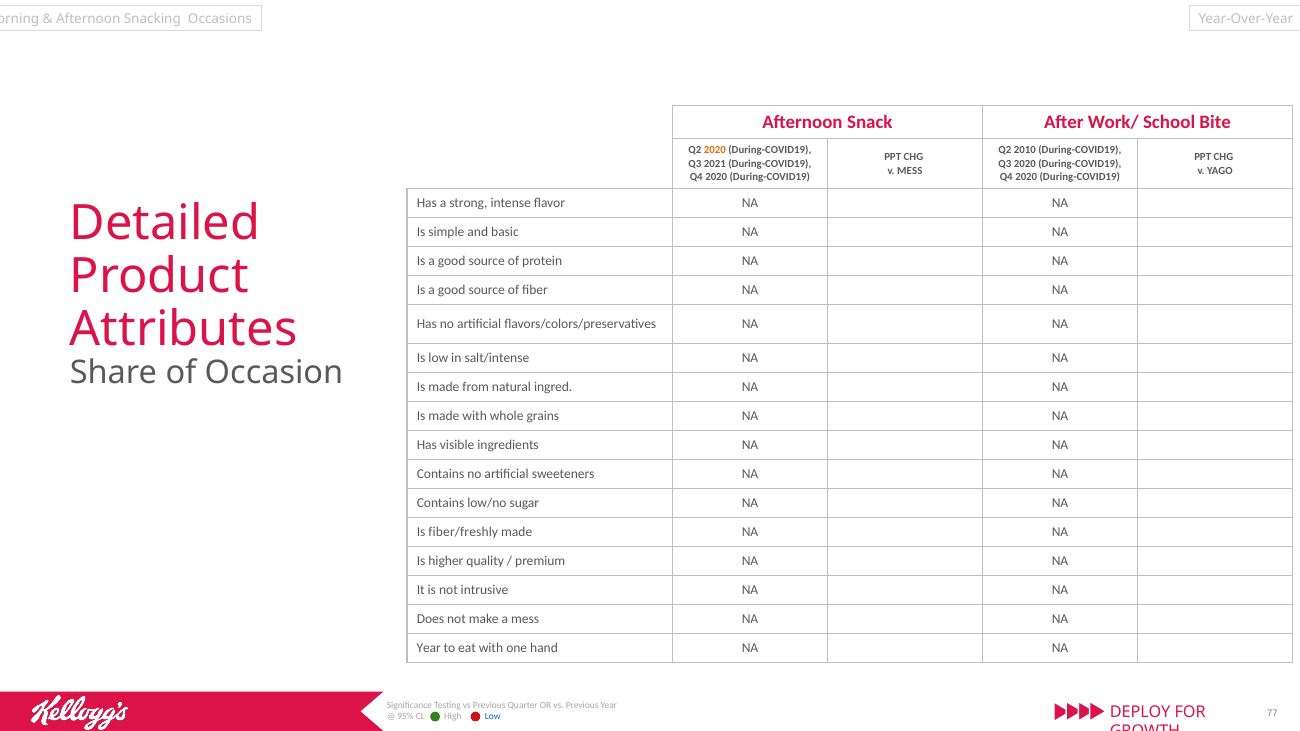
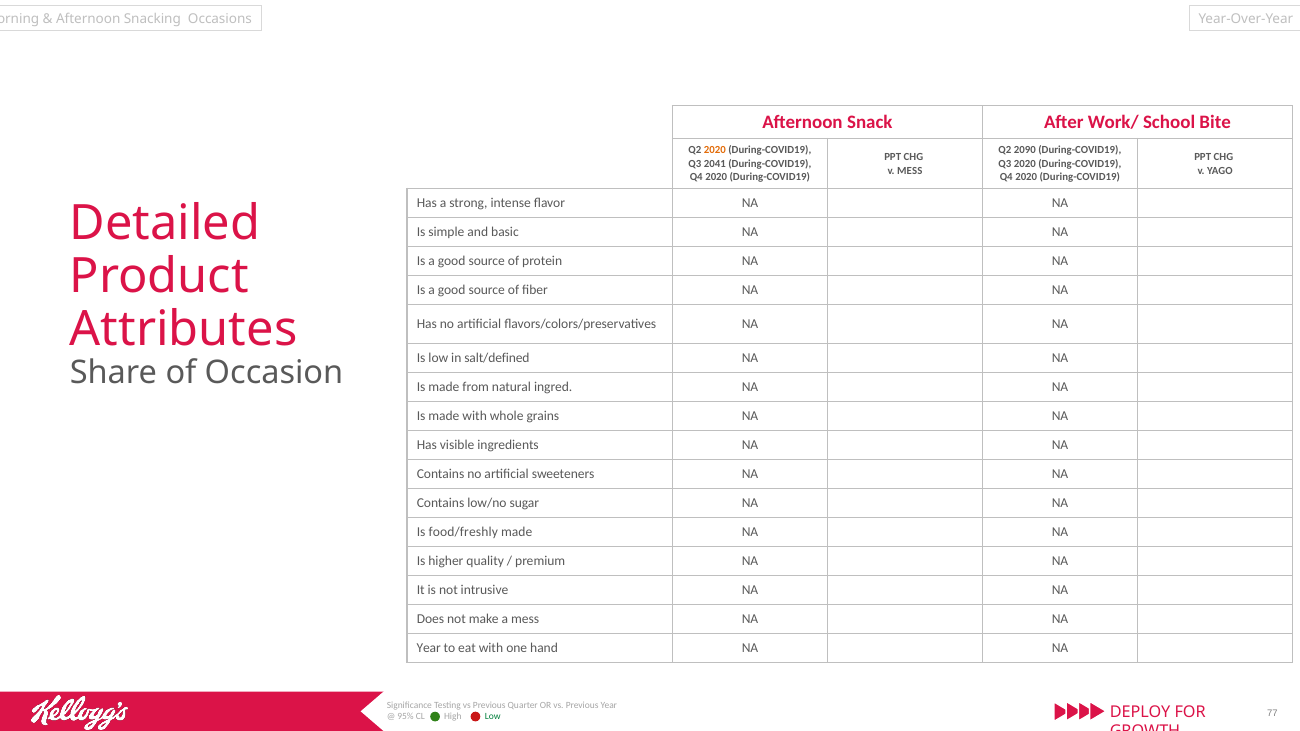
2010: 2010 -> 2090 (1025, 150)
2021: 2021 -> 2041 (715, 164)
salt/intense: salt/intense -> salt/defined (497, 358)
fiber/freshly: fiber/freshly -> food/freshly (463, 532)
Low colour: blue -> green (493, 717)
